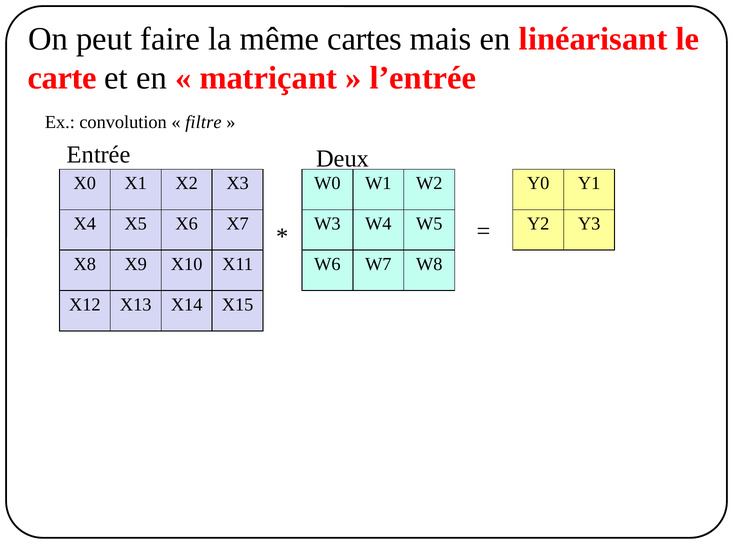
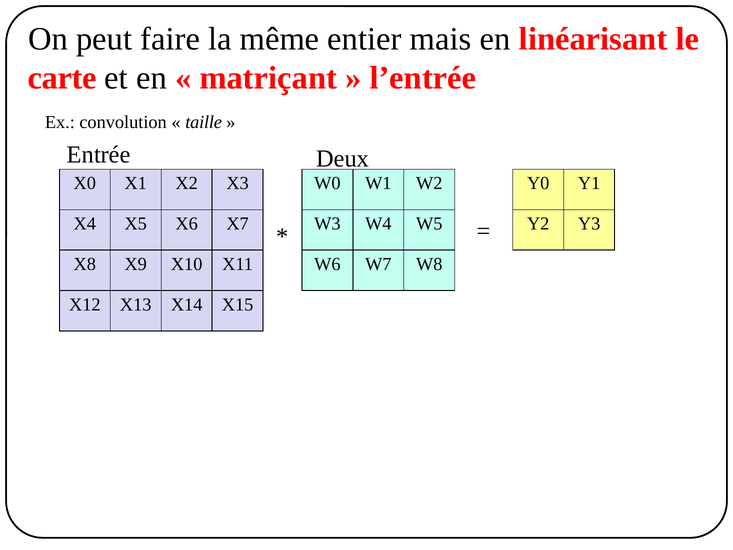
cartes: cartes -> entier (365, 39)
filtre: filtre -> taille (204, 122)
